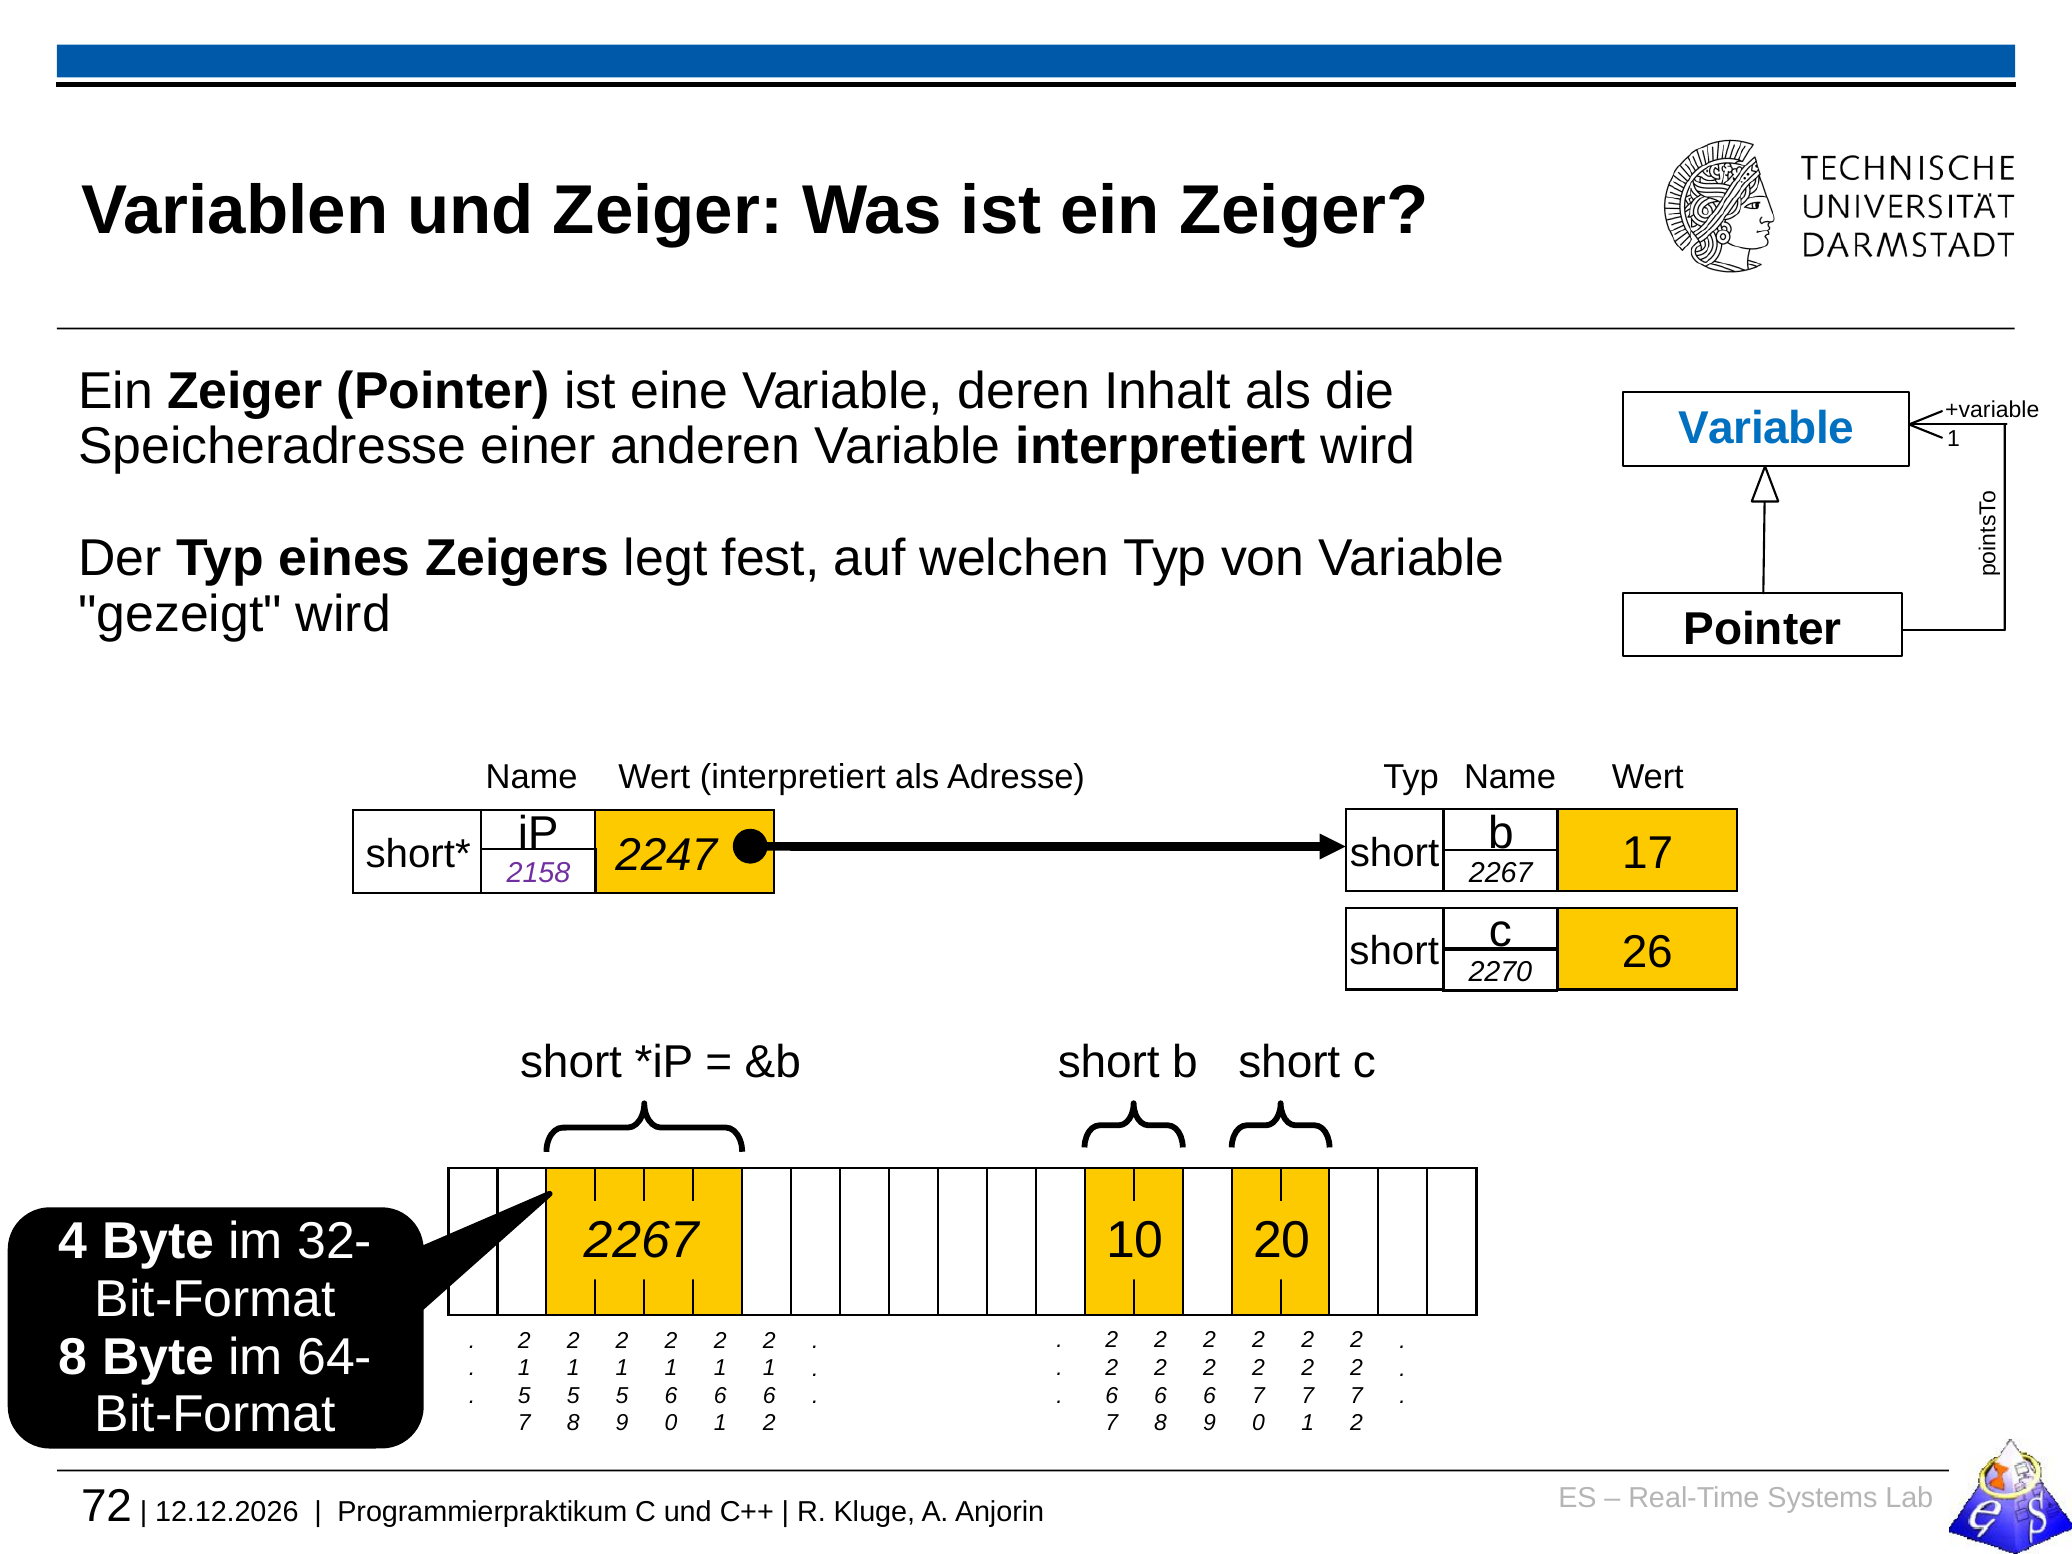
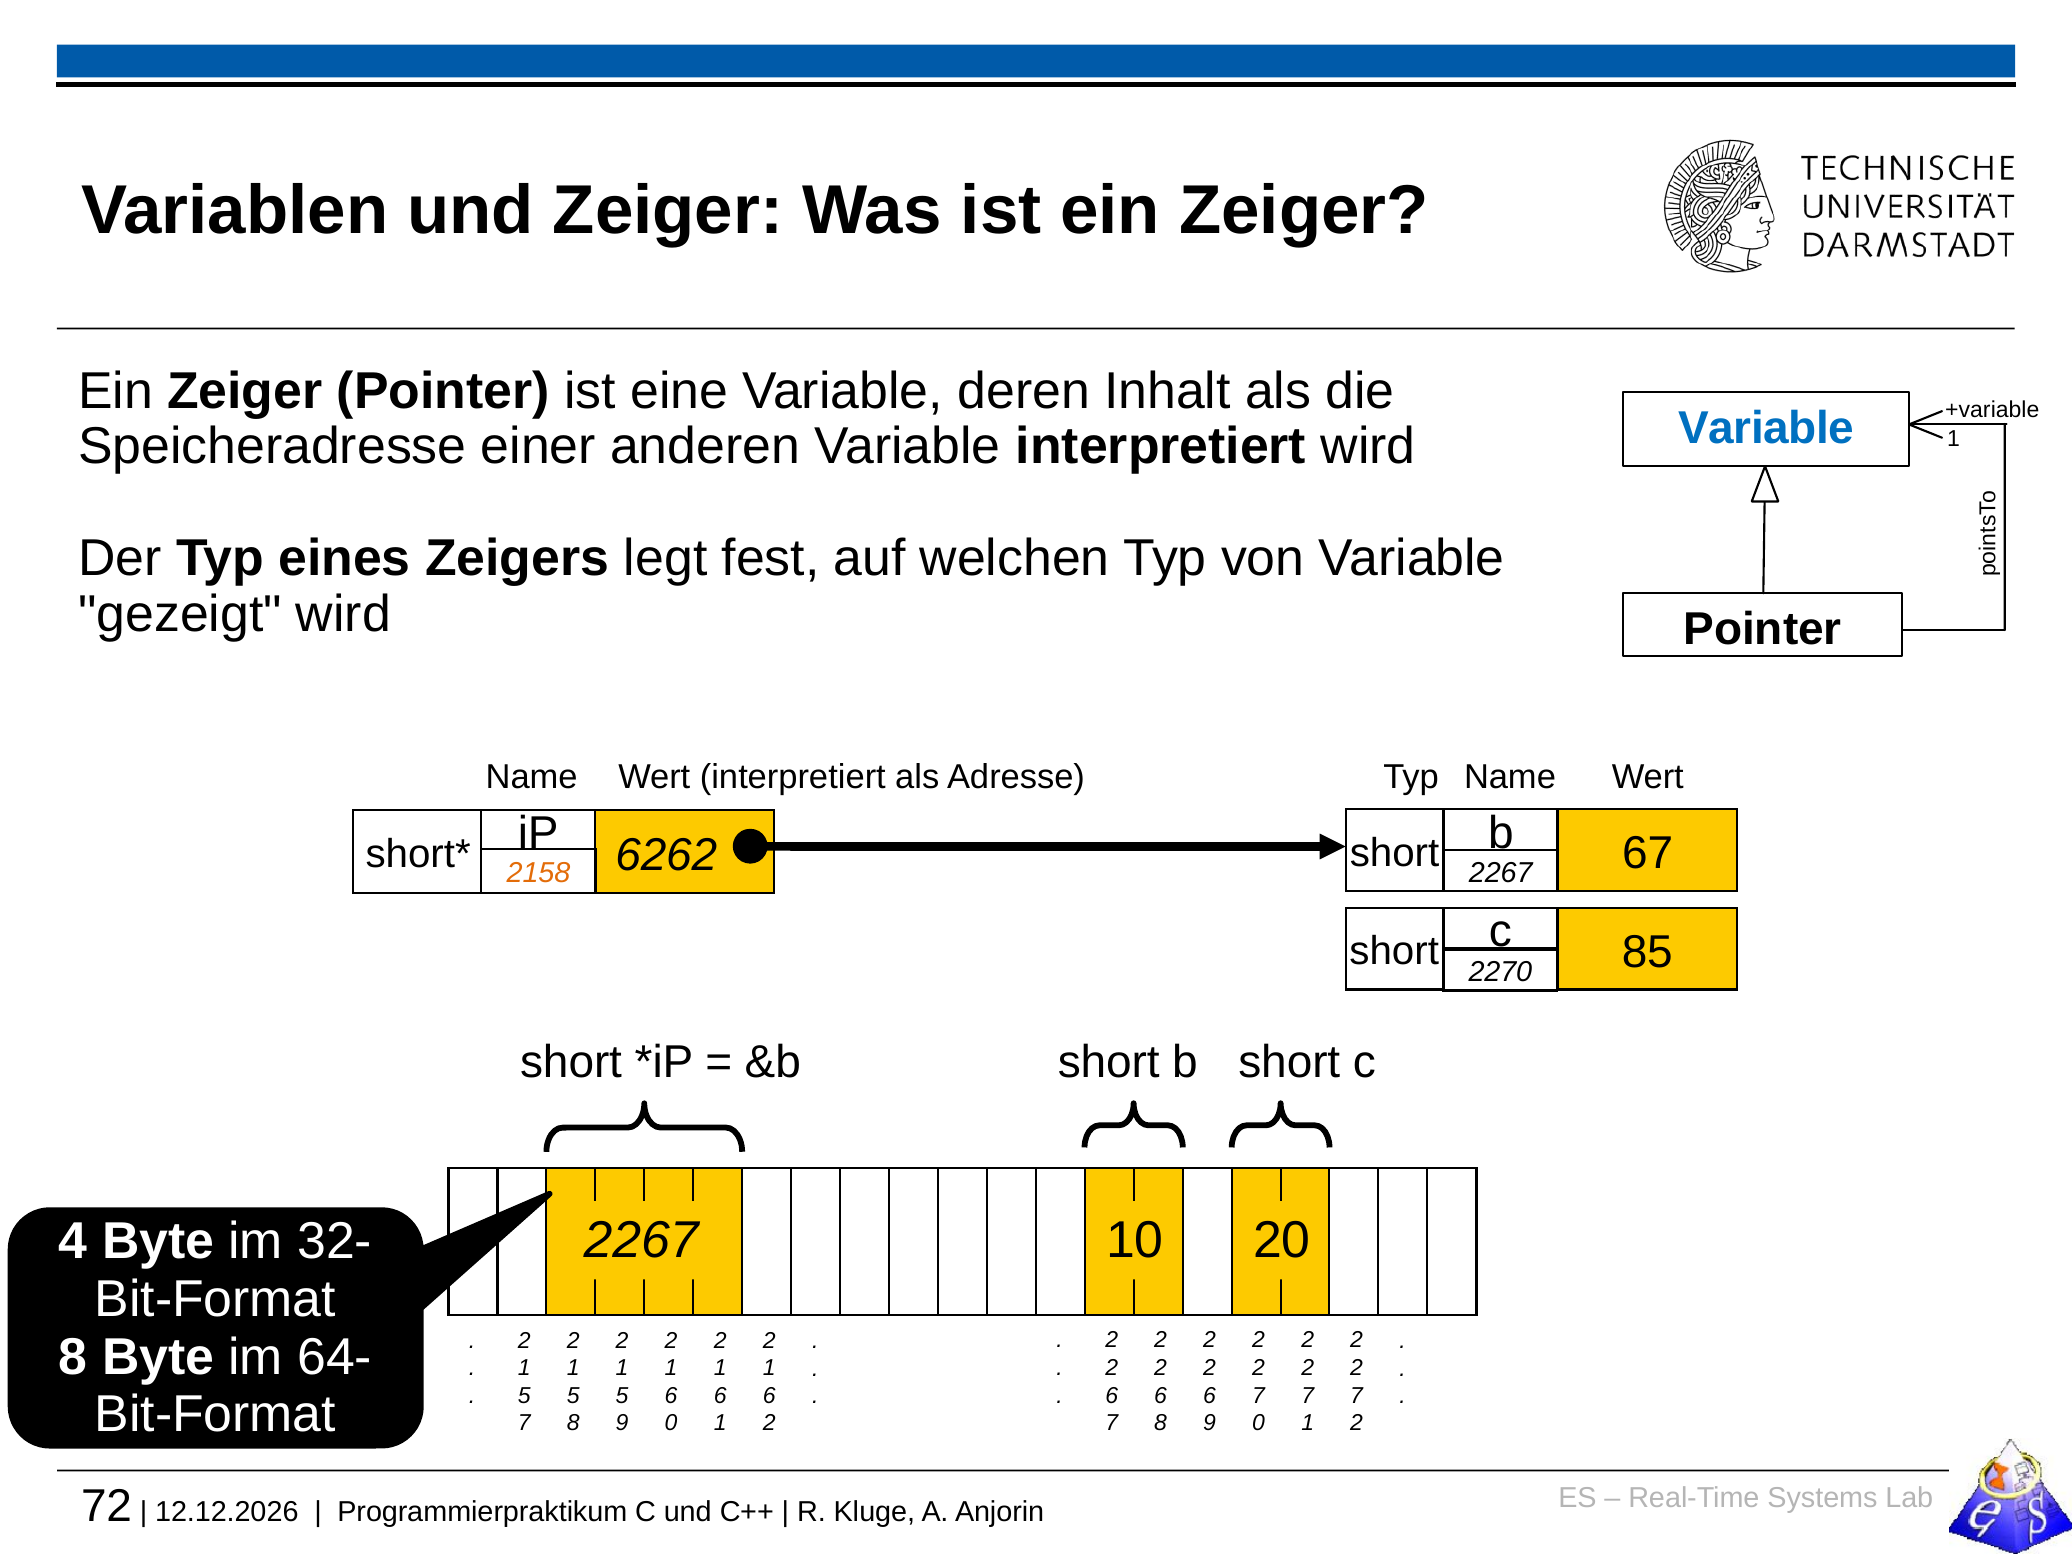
2247: 2247 -> 6262 (666, 855)
17: 17 -> 67 (1648, 853)
2158 colour: purple -> orange (538, 873)
26: 26 -> 85 (1647, 952)
